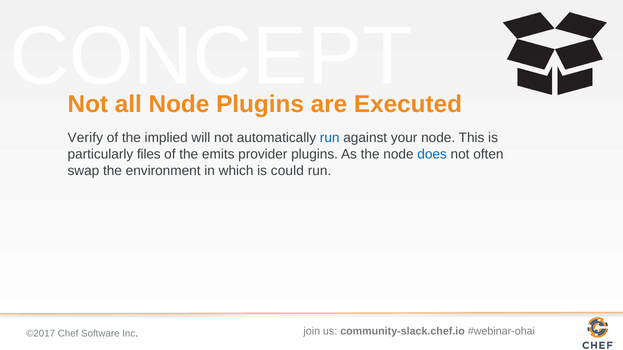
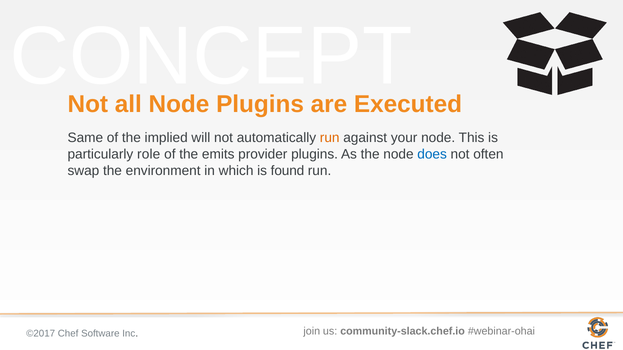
Verify: Verify -> Same (85, 138)
run colour: blue -> orange (330, 138)
files: files -> role (149, 154)
could: could -> found (288, 171)
